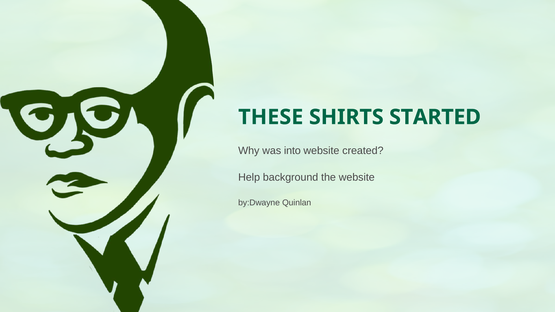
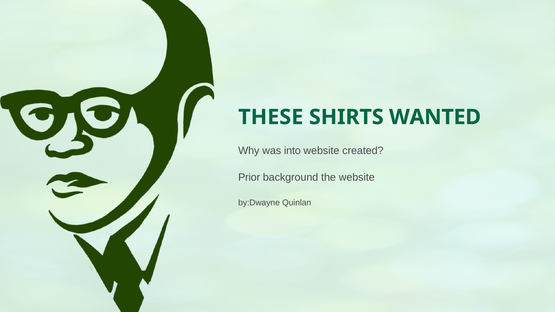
STARTED: STARTED -> WANTED (435, 117)
Help: Help -> Prior (249, 178)
